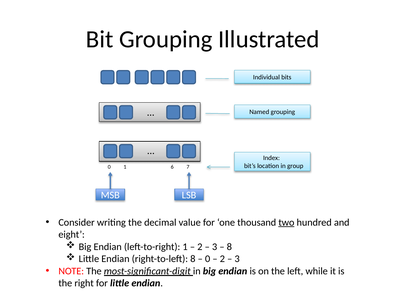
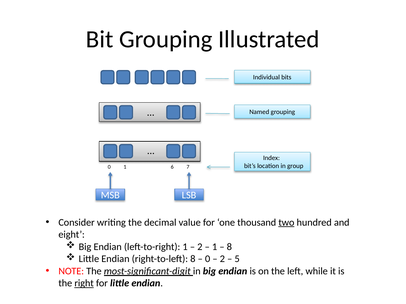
3: 3 -> 1 (215, 247)
3: 3 -> 5 (237, 259)
right underline: none -> present (84, 284)
